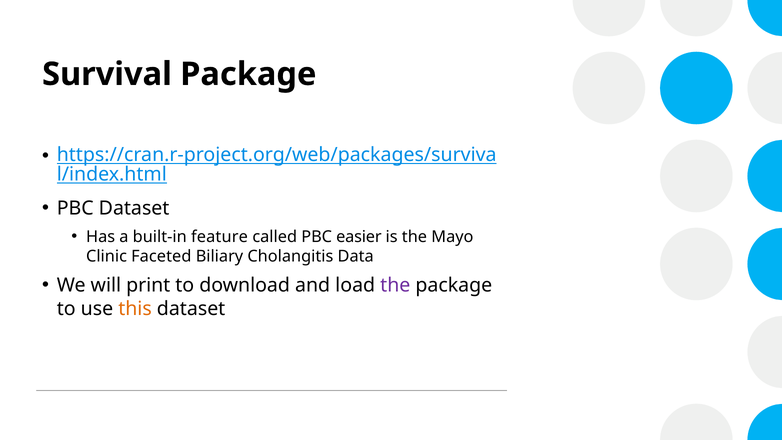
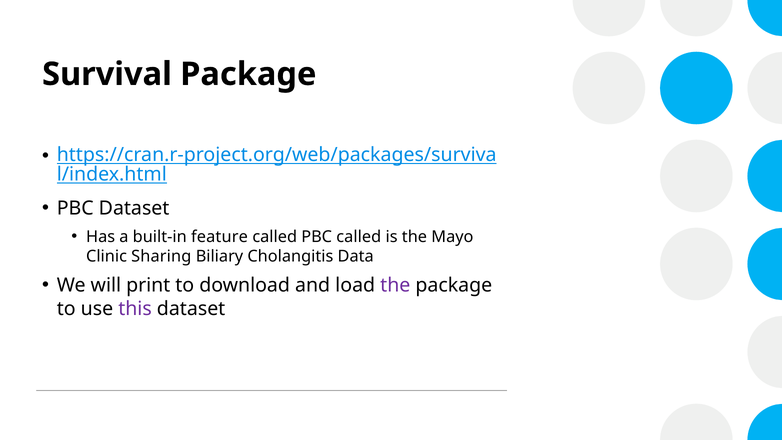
PBC easier: easier -> called (359, 237)
Faceted: Faceted -> Sharing (161, 256)
this colour: orange -> purple (135, 309)
